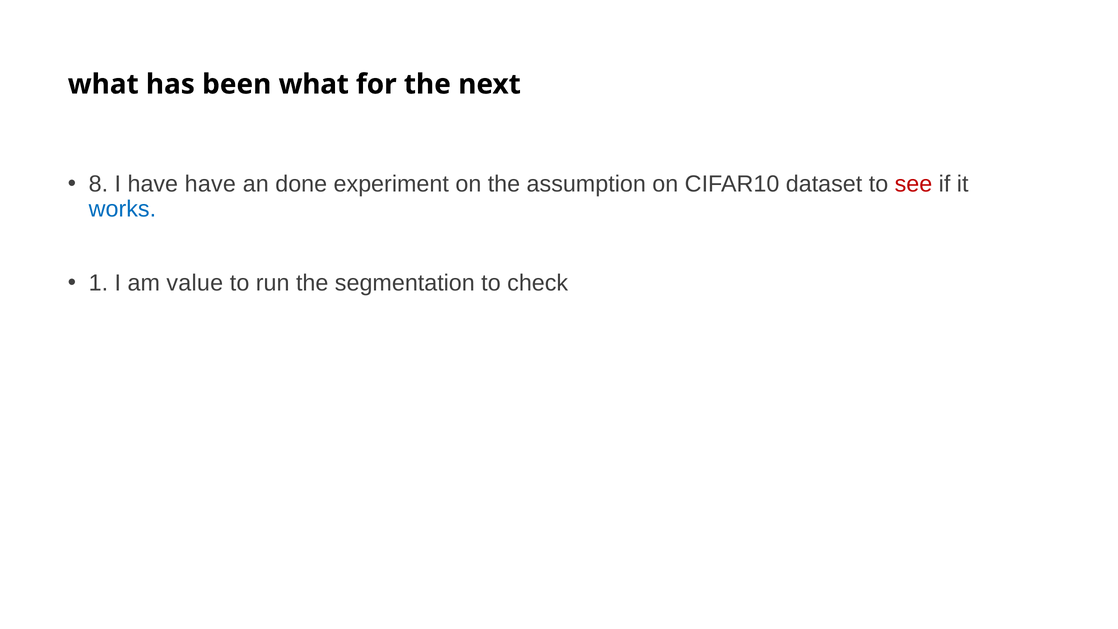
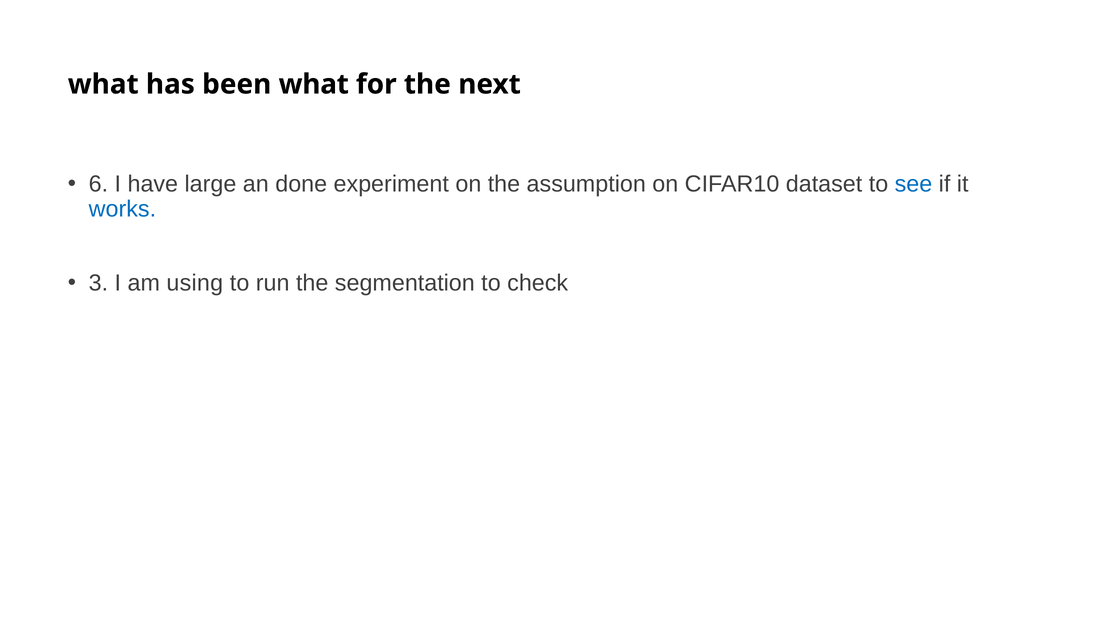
8: 8 -> 6 (98, 184)
have have: have -> large (210, 184)
see colour: red -> blue (913, 184)
1: 1 -> 3 (98, 283)
value: value -> using (195, 283)
